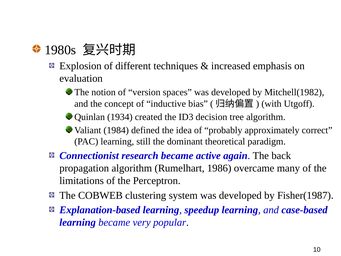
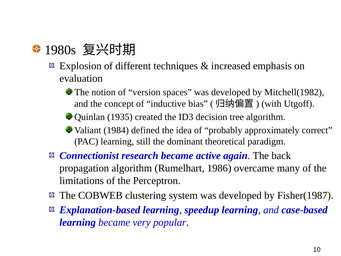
1934: 1934 -> 1935 (120, 117)
